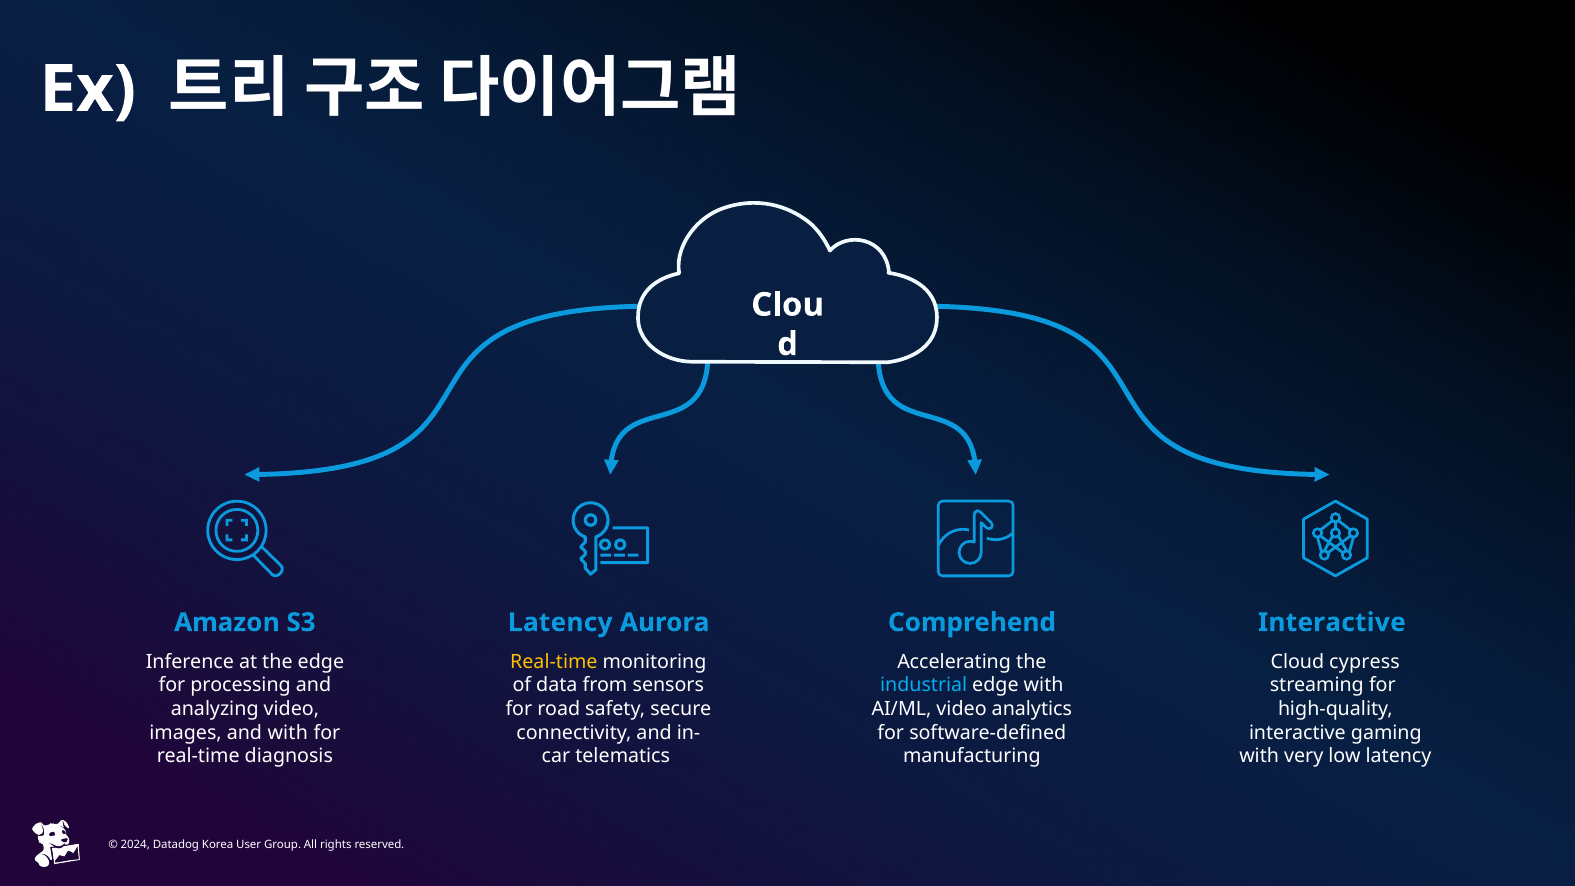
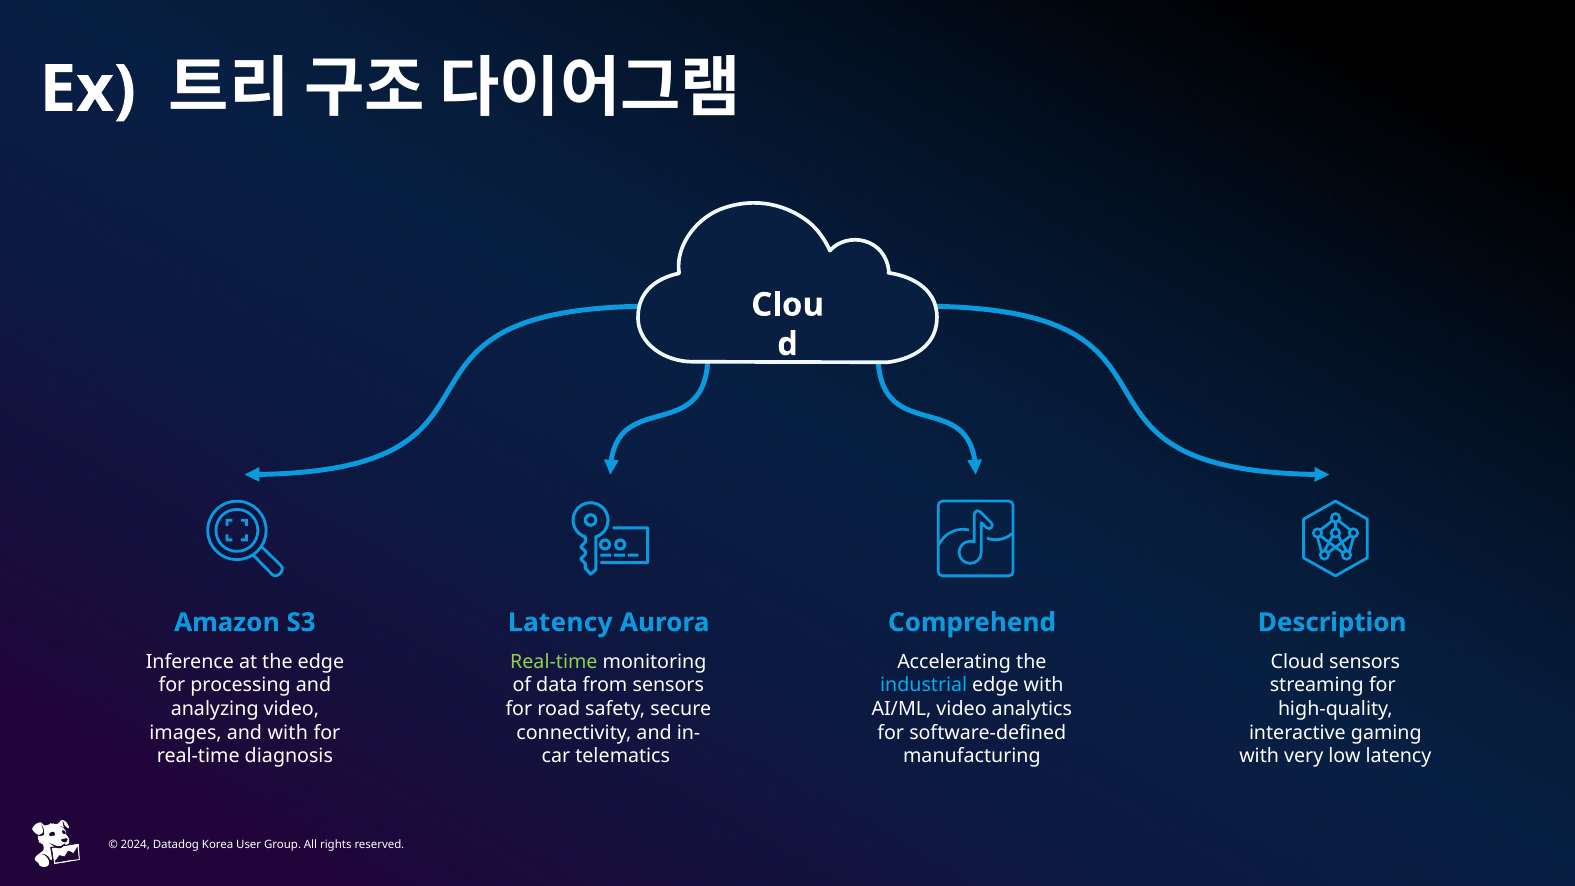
Interactive: Interactive -> Description (1332, 622)
Real-time colour: yellow -> light green (554, 662)
Cloud cypress: cypress -> sensors (1365, 662)
